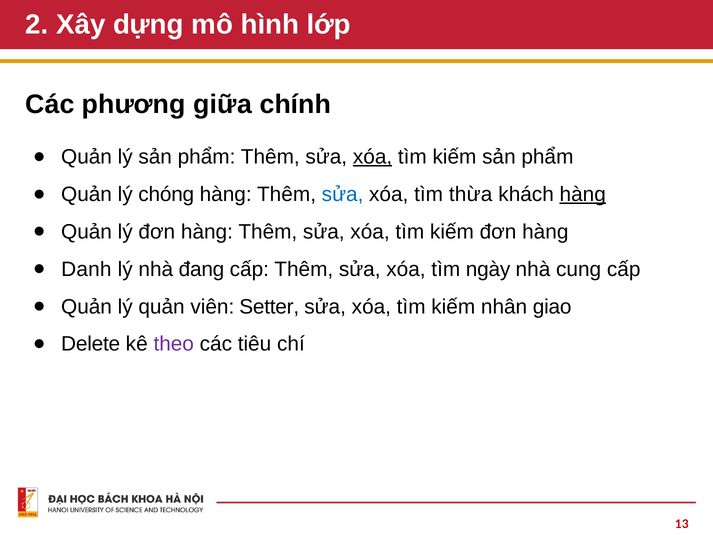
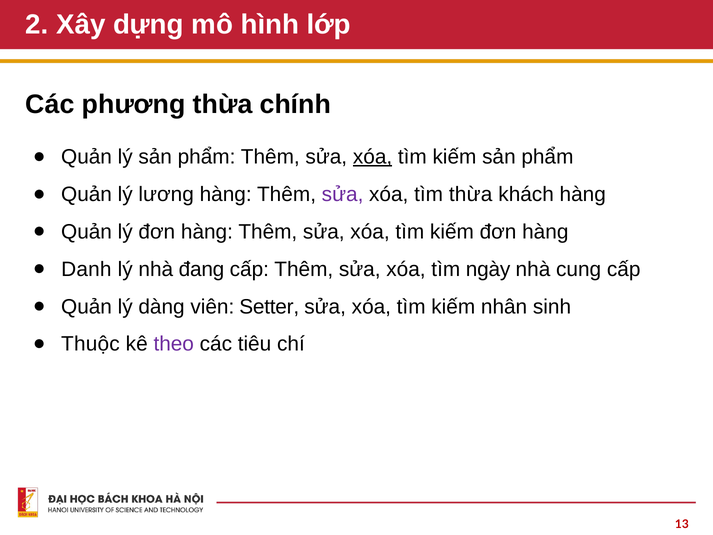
phương giữa: giữa -> thừa (223, 104)
chóng: chóng -> lương (166, 194)
sửa colour: blue -> purple (343, 194)
hàng underline: present -> none (583, 194)
lý quản: quản -> dàng (162, 306)
giao: giao -> sinh (552, 306)
Delete: Delete -> Thuộc (90, 344)
